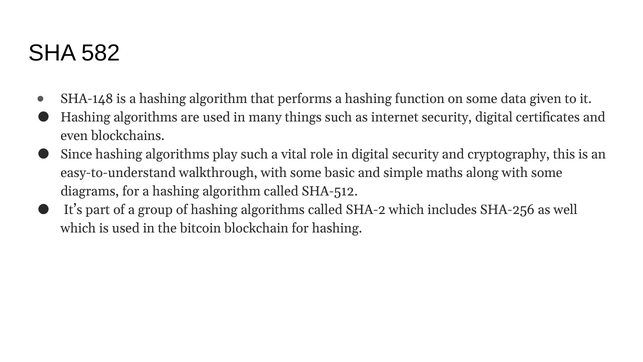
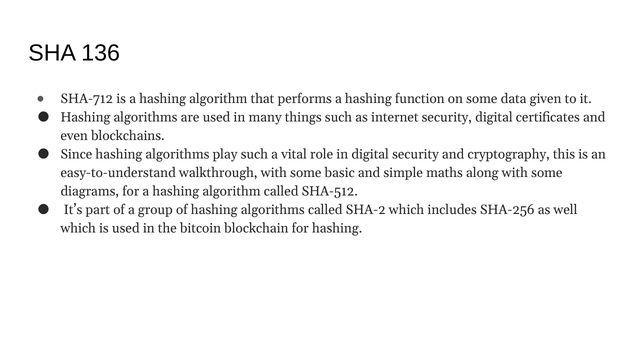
582: 582 -> 136 (101, 53)
SHA-148: SHA-148 -> SHA-712 (87, 99)
